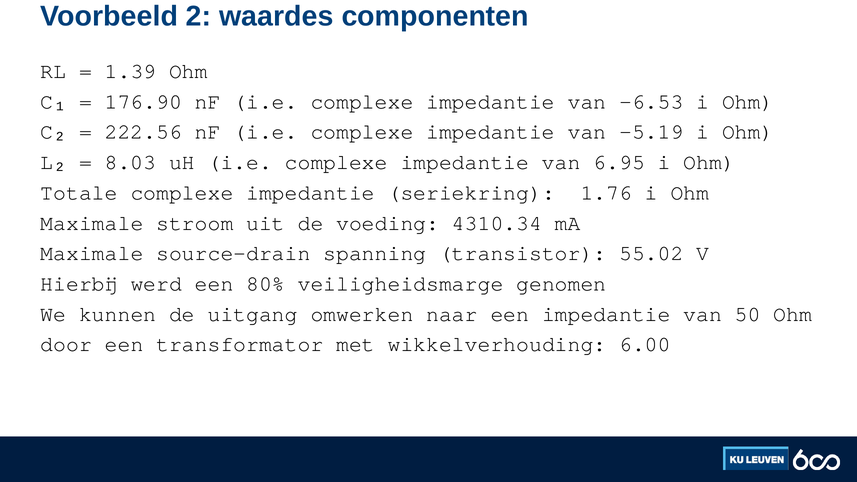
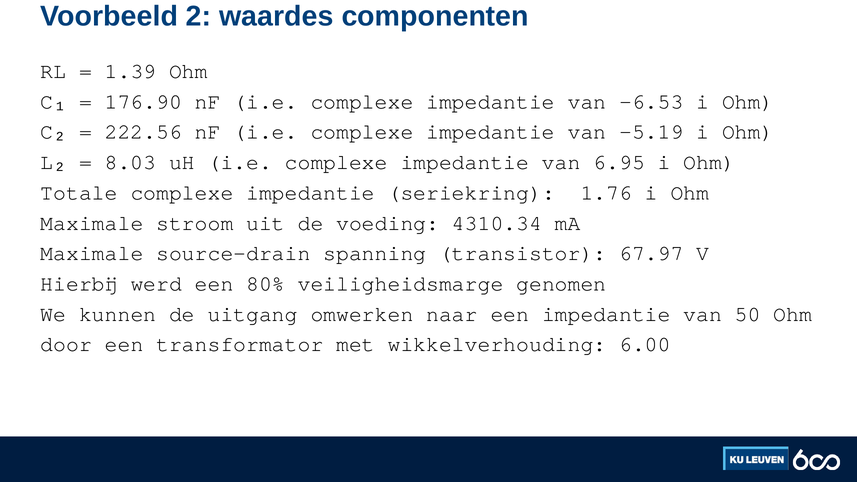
55.02: 55.02 -> 67.97 (651, 253)
